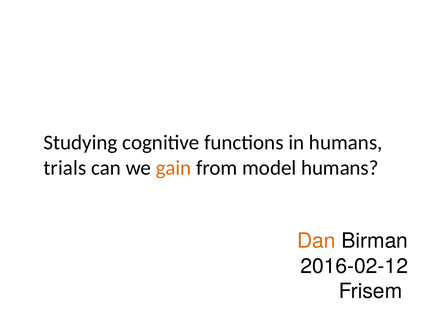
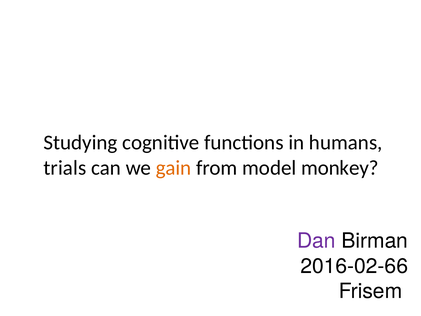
model humans: humans -> monkey (340, 168)
Dan colour: orange -> purple (316, 241)
2016-02-12: 2016-02-12 -> 2016-02-66 (354, 266)
